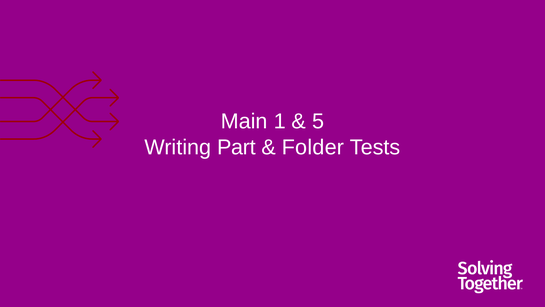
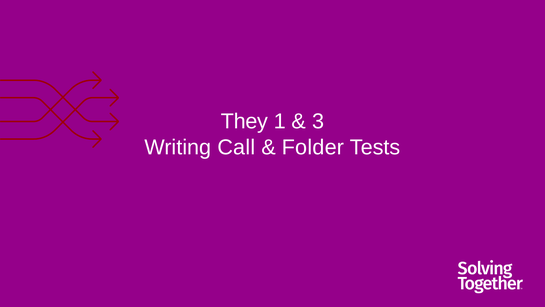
Main: Main -> They (244, 121)
5: 5 -> 3 (318, 121)
Part: Part -> Call (236, 147)
